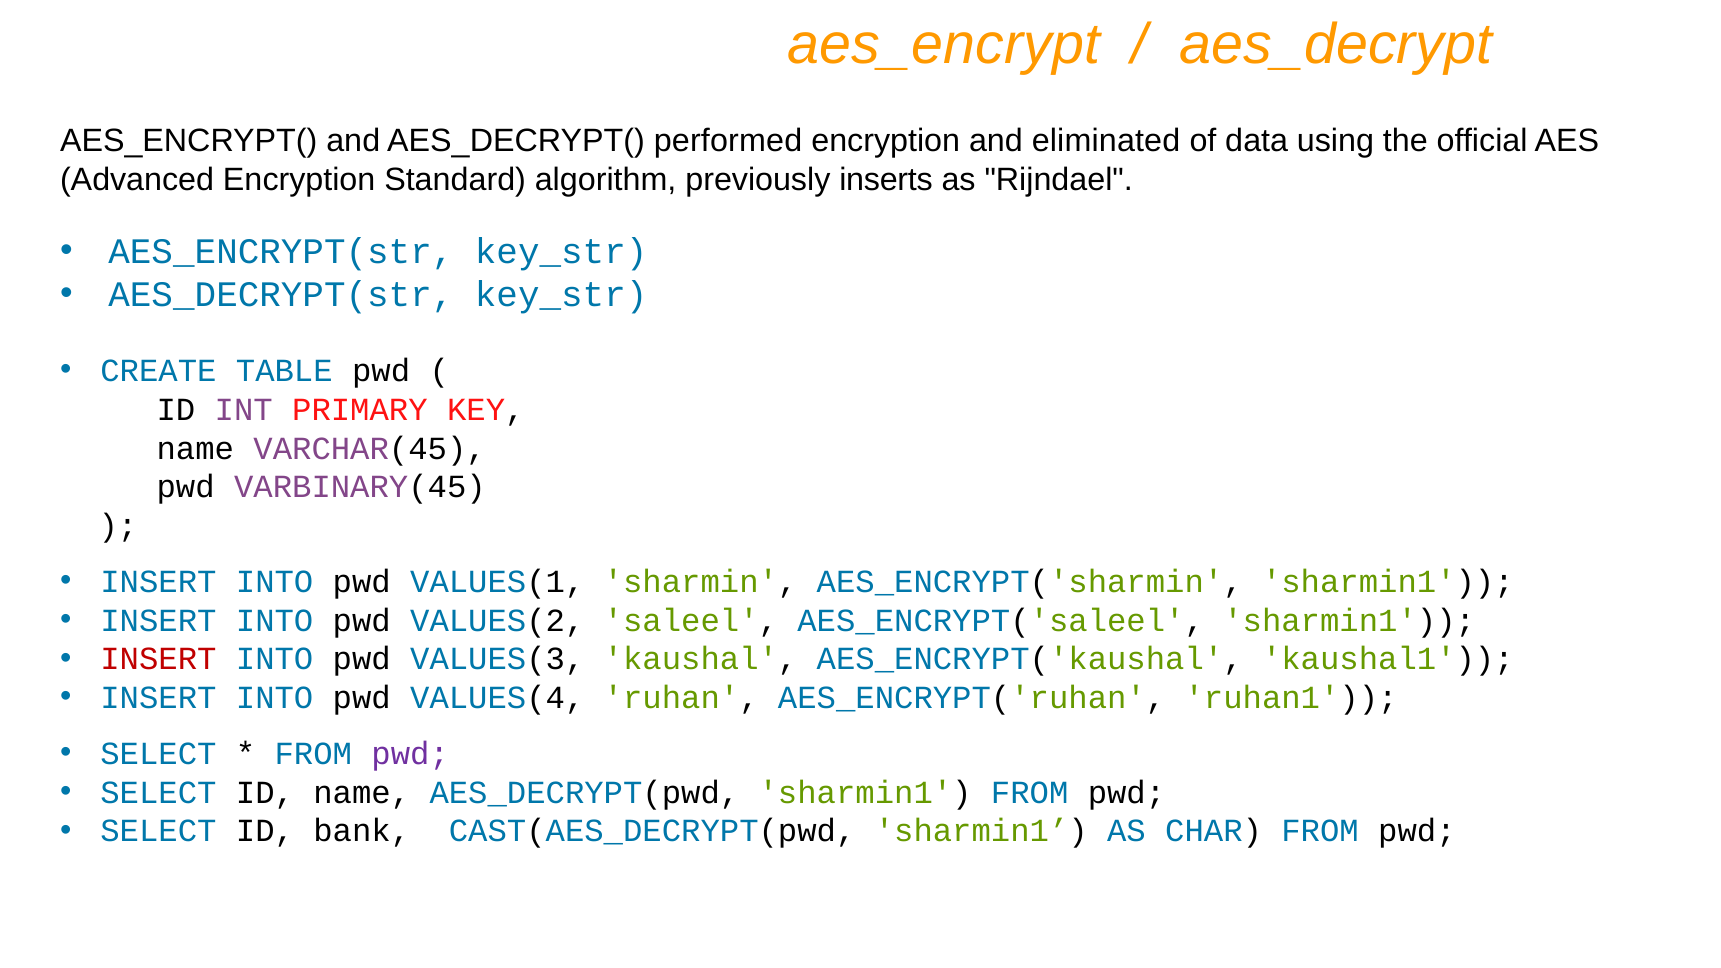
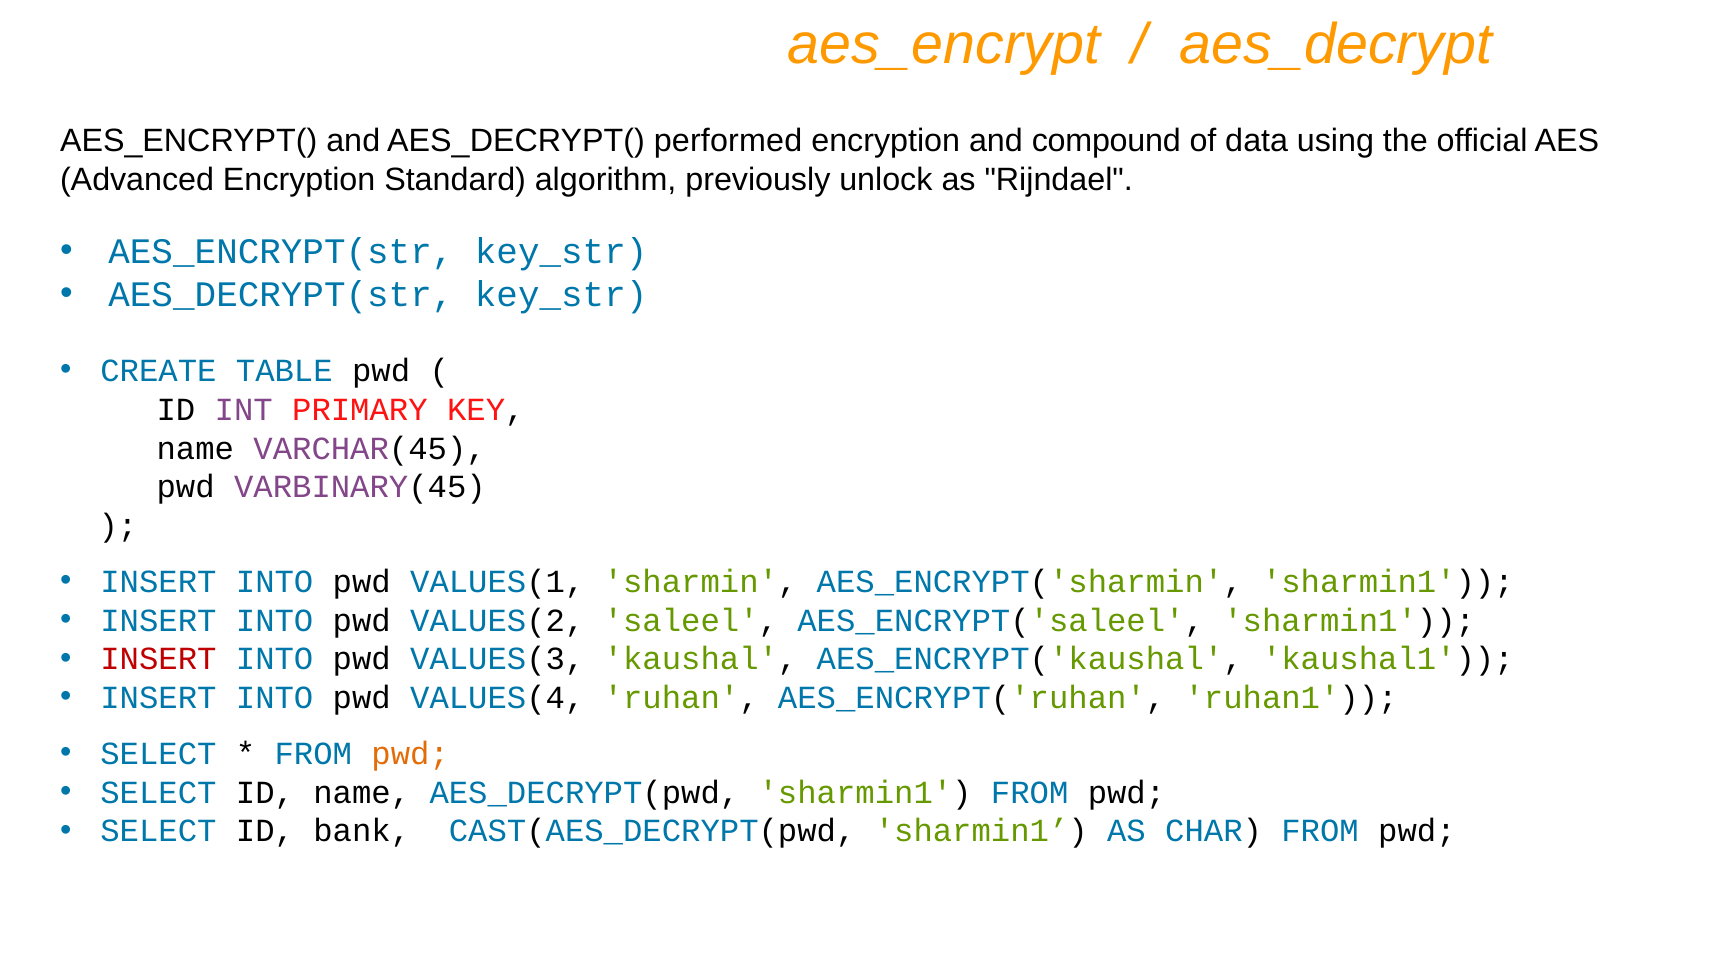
eliminated: eliminated -> compound (1106, 141)
inserts: inserts -> unlock (886, 180)
pwd colour: purple -> orange (410, 754)
